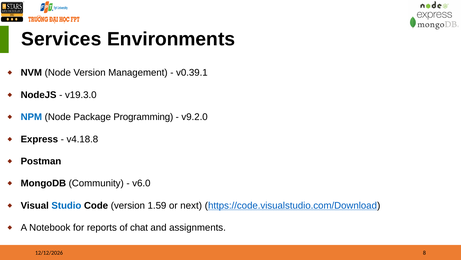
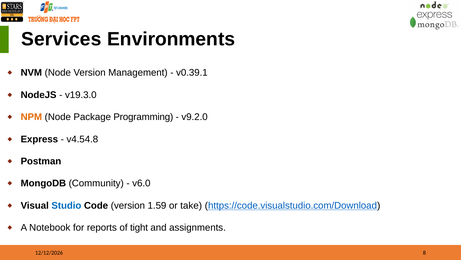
NPM colour: blue -> orange (31, 117)
v4.18.8: v4.18.8 -> v4.54.8 (82, 139)
next: next -> take (191, 205)
chat: chat -> tight (139, 227)
